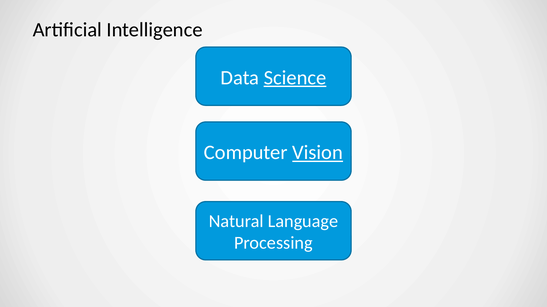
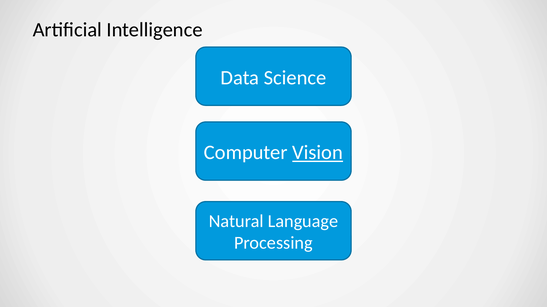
Science underline: present -> none (295, 78)
